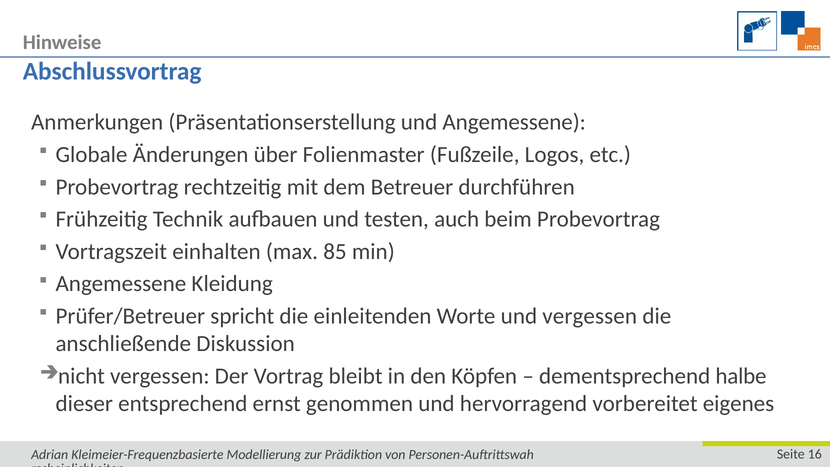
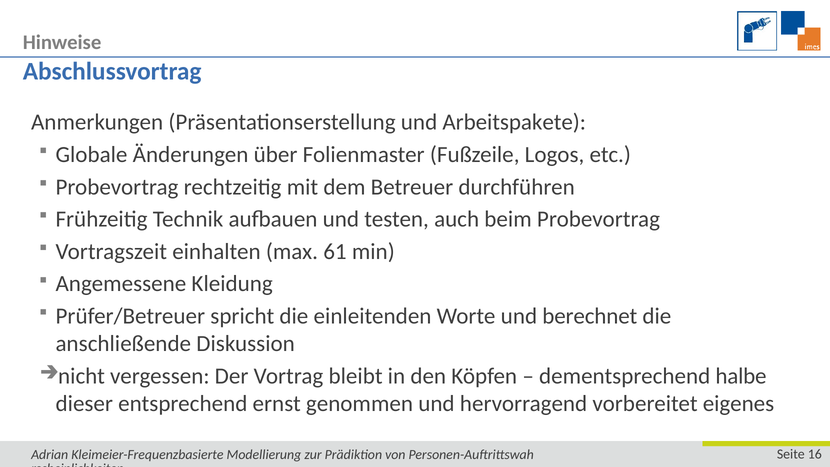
und Angemessene: Angemessene -> Arbeitspakete (514, 122)
85: 85 -> 61 (335, 251)
und vergessen: vergessen -> berechnet (590, 316)
